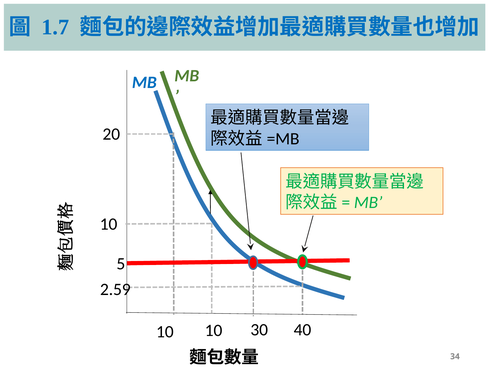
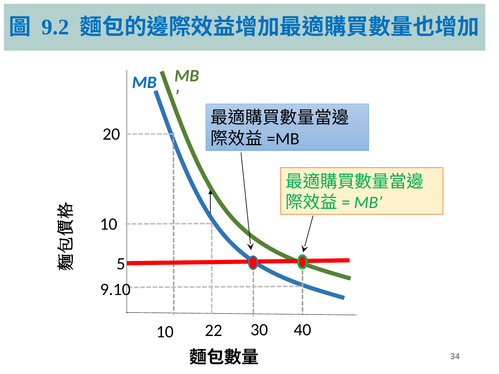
1.7: 1.7 -> 9.2 (55, 27)
2.59: 2.59 -> 9.10 (115, 290)
10 10: 10 -> 22 (214, 331)
